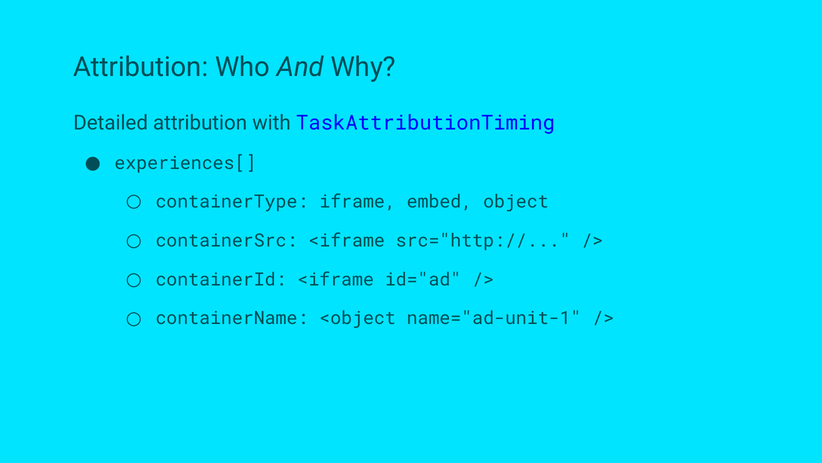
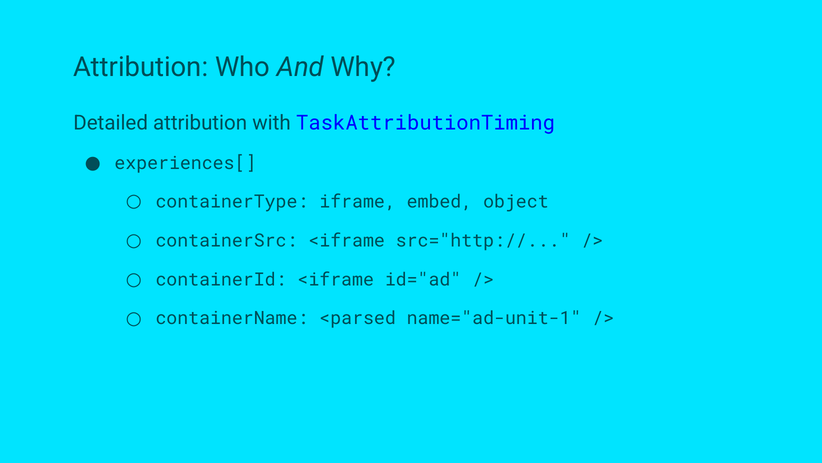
<object: <object -> <parsed (358, 318)
